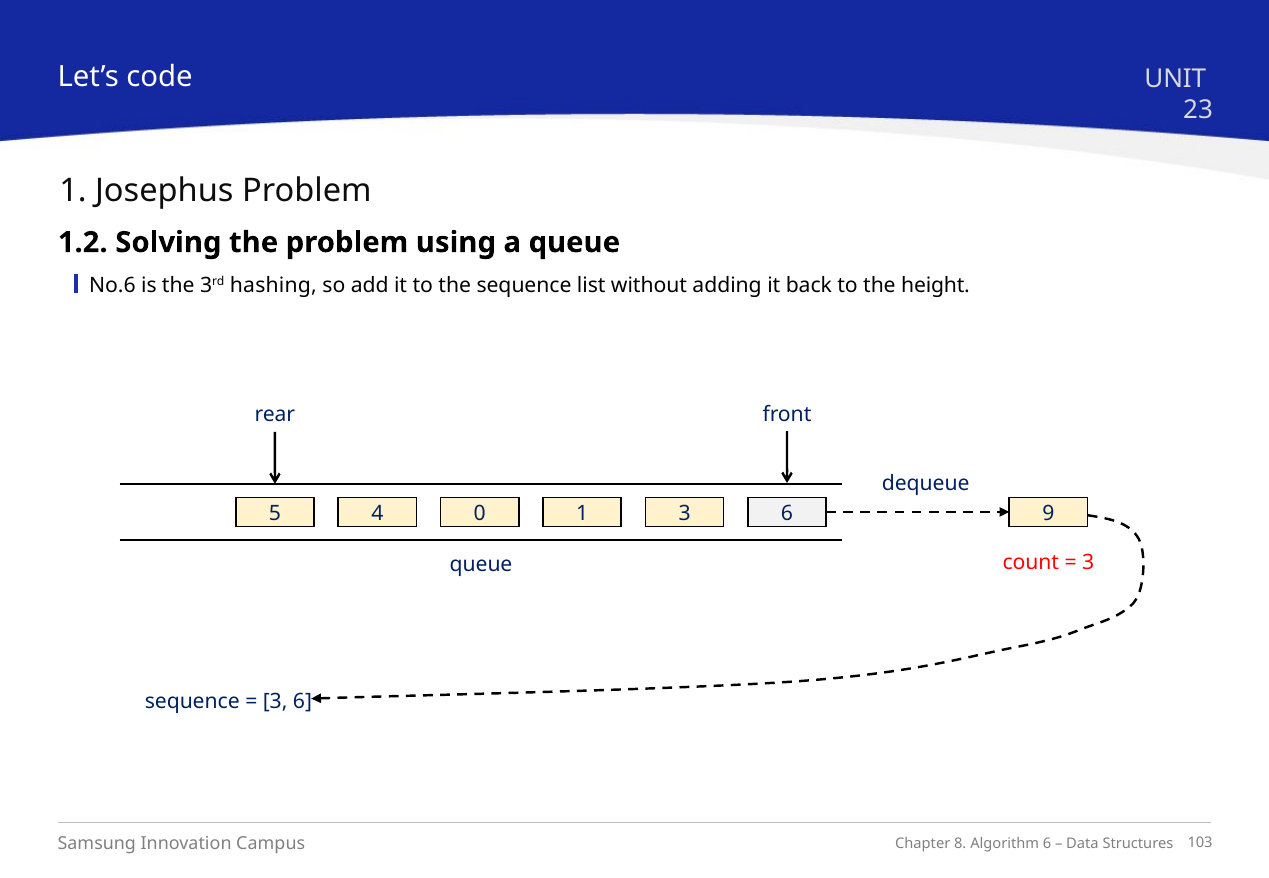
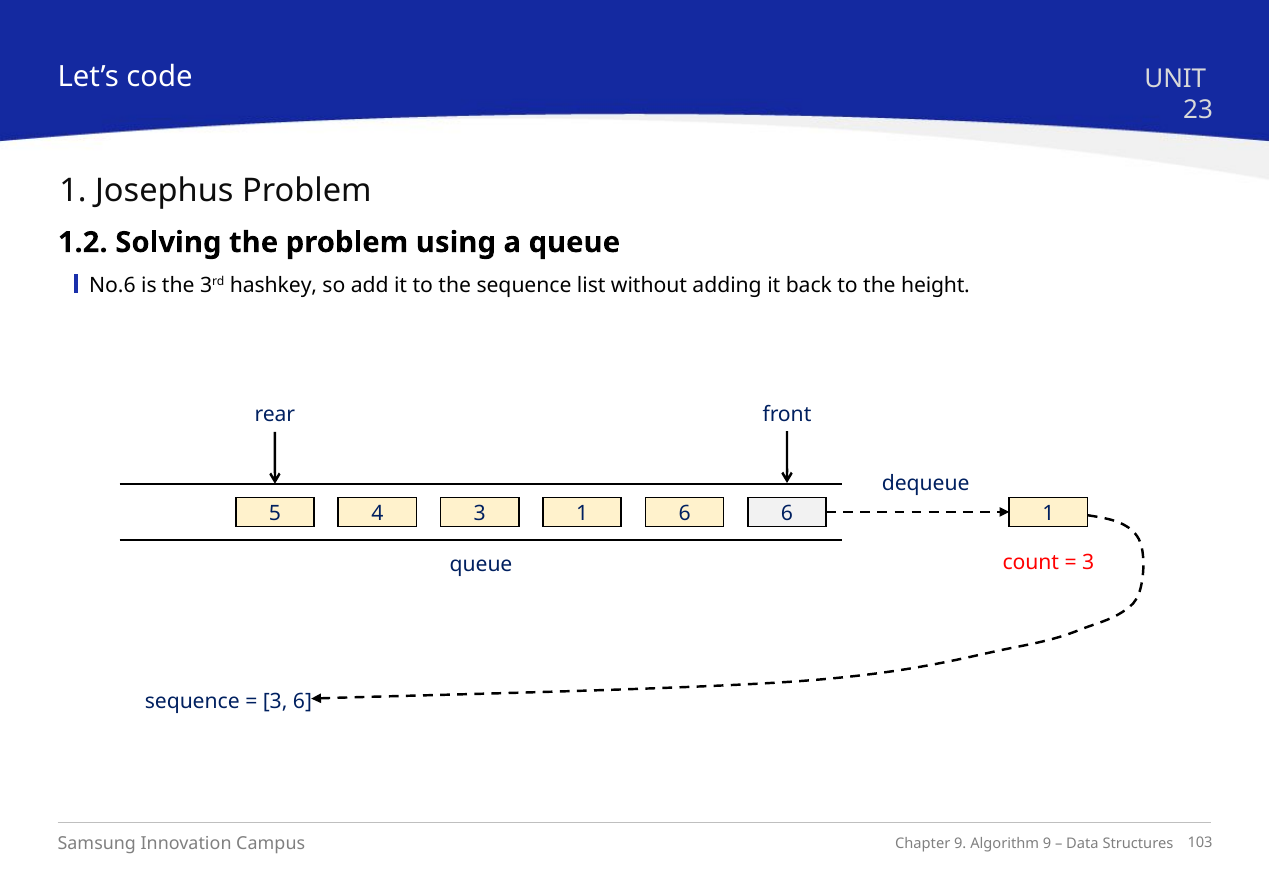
hashing: hashing -> hashkey (274, 286)
4 0: 0 -> 3 (480, 514)
1 3: 3 -> 6 (685, 514)
6 9: 9 -> 1 (1048, 514)
8: 8 -> 9 (960, 844)
6: 6 -> 9 (1047, 844)
